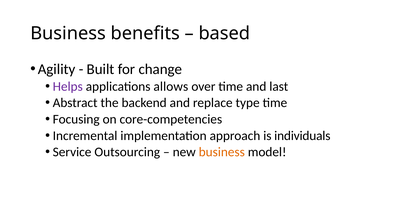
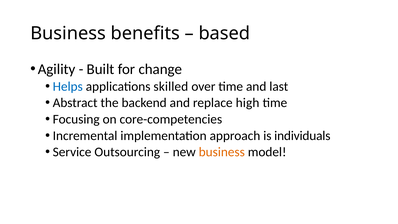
Helps colour: purple -> blue (68, 86)
allows: allows -> skilled (171, 86)
type: type -> high (248, 103)
